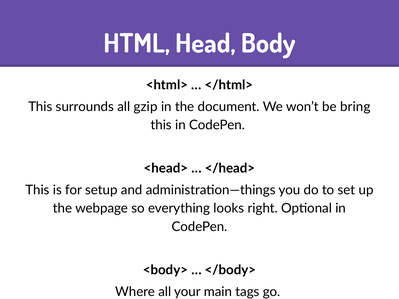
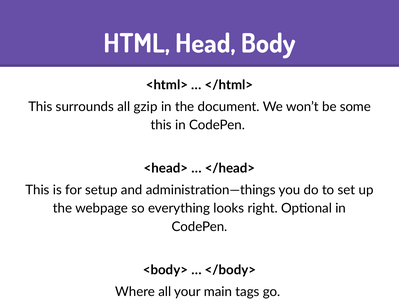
bring: bring -> some (355, 107)
